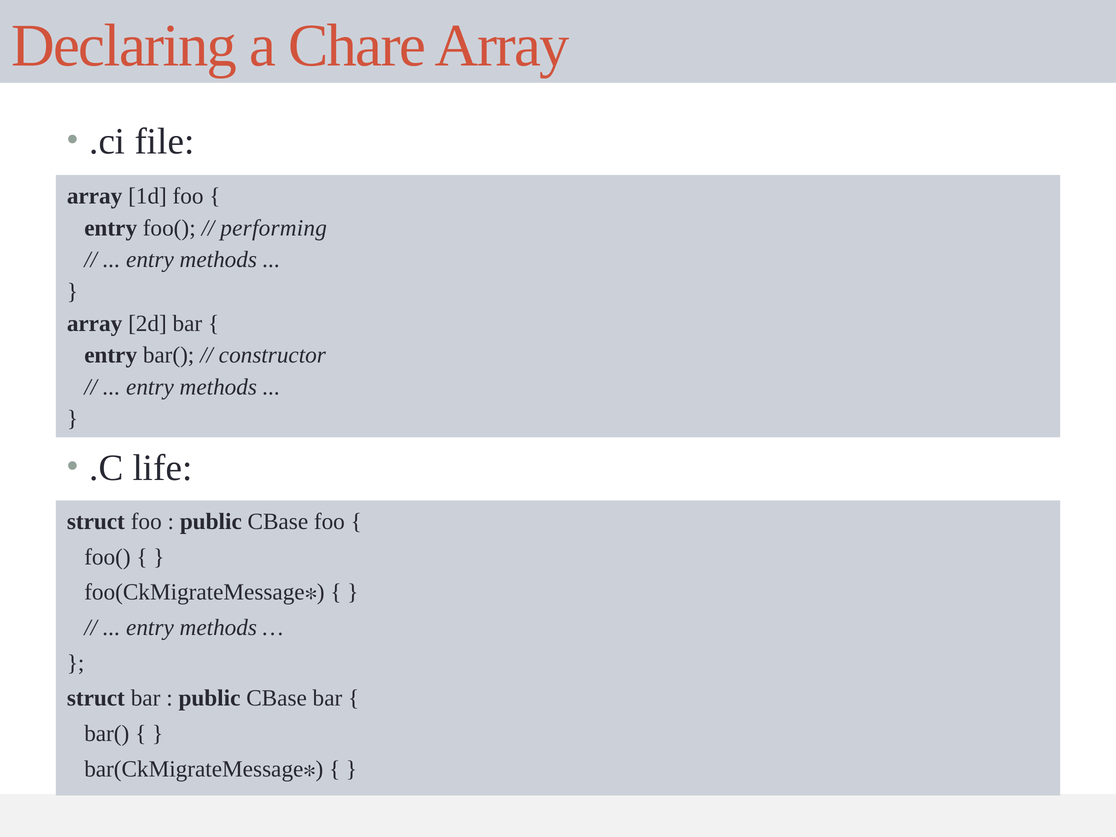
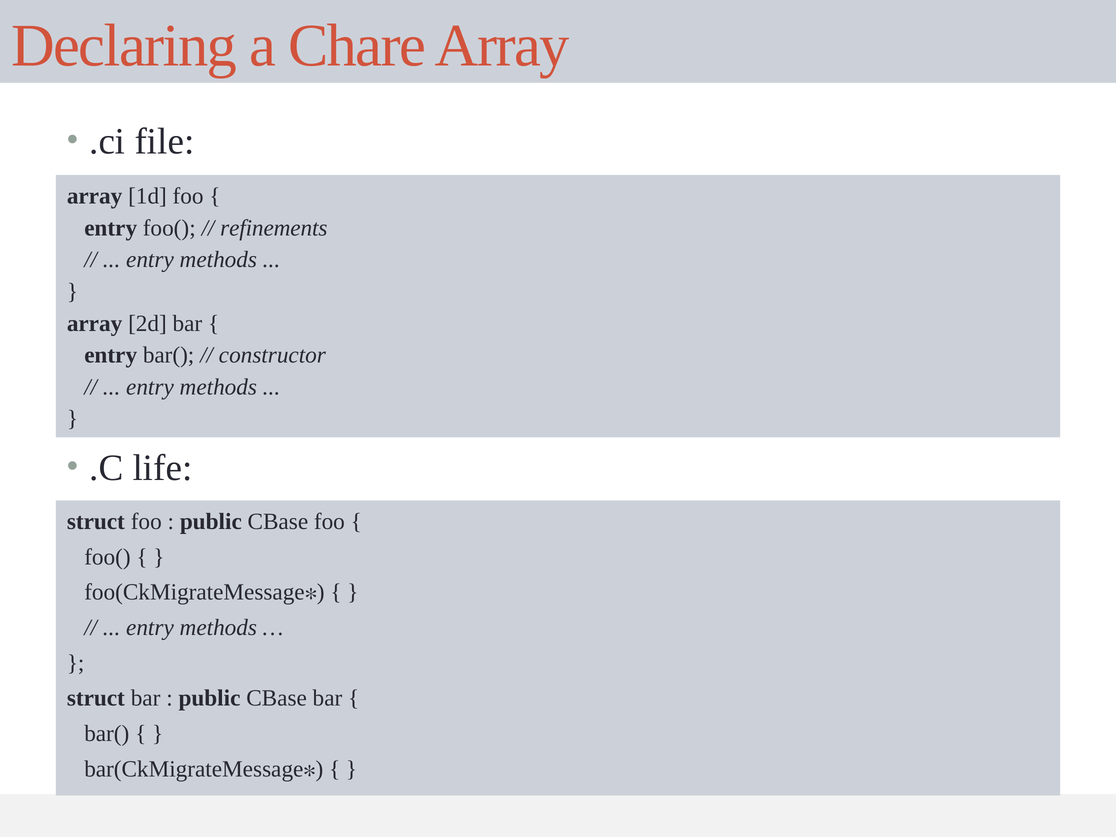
performing: performing -> refinements (274, 228)
